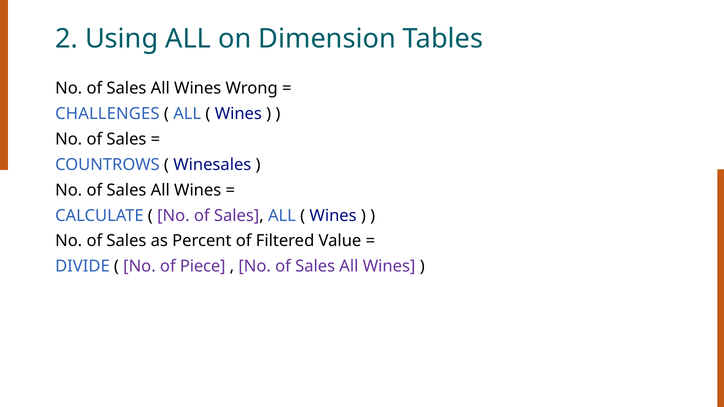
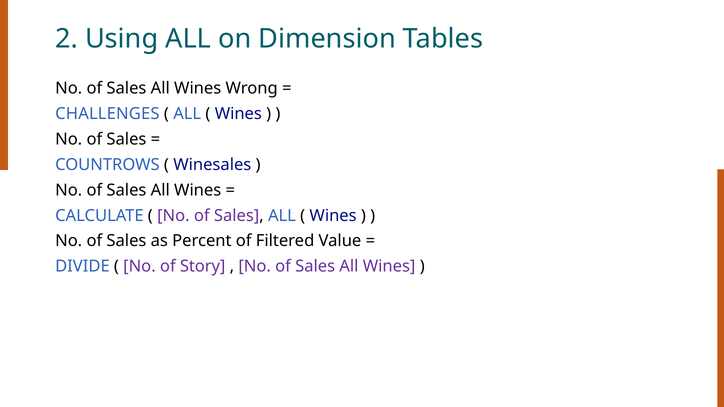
Piece: Piece -> Story (203, 267)
